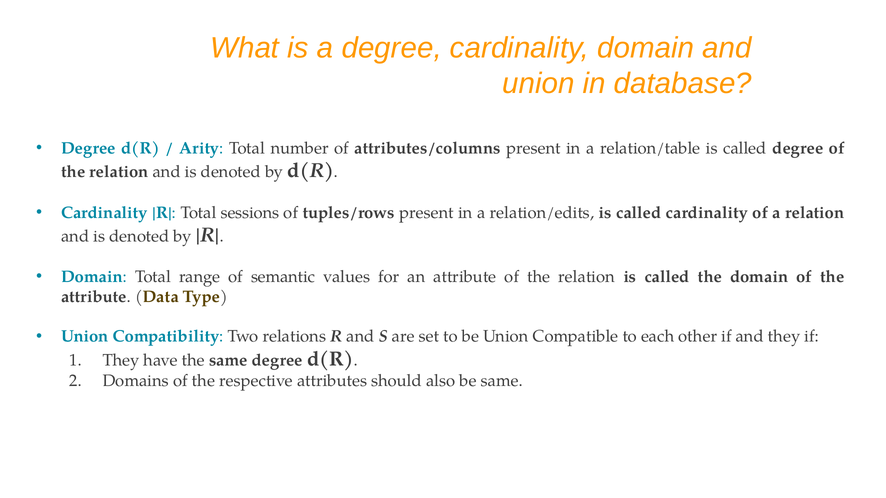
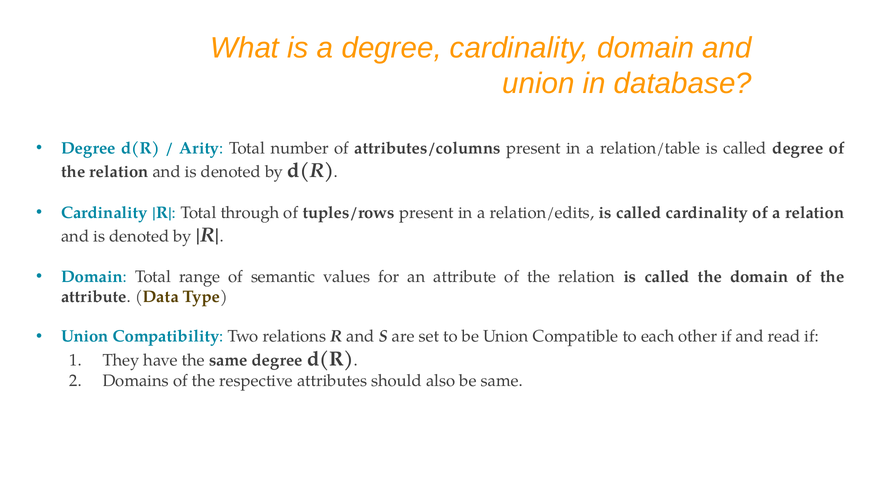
sessions: sessions -> through (250, 213)
and they: they -> read (784, 337)
